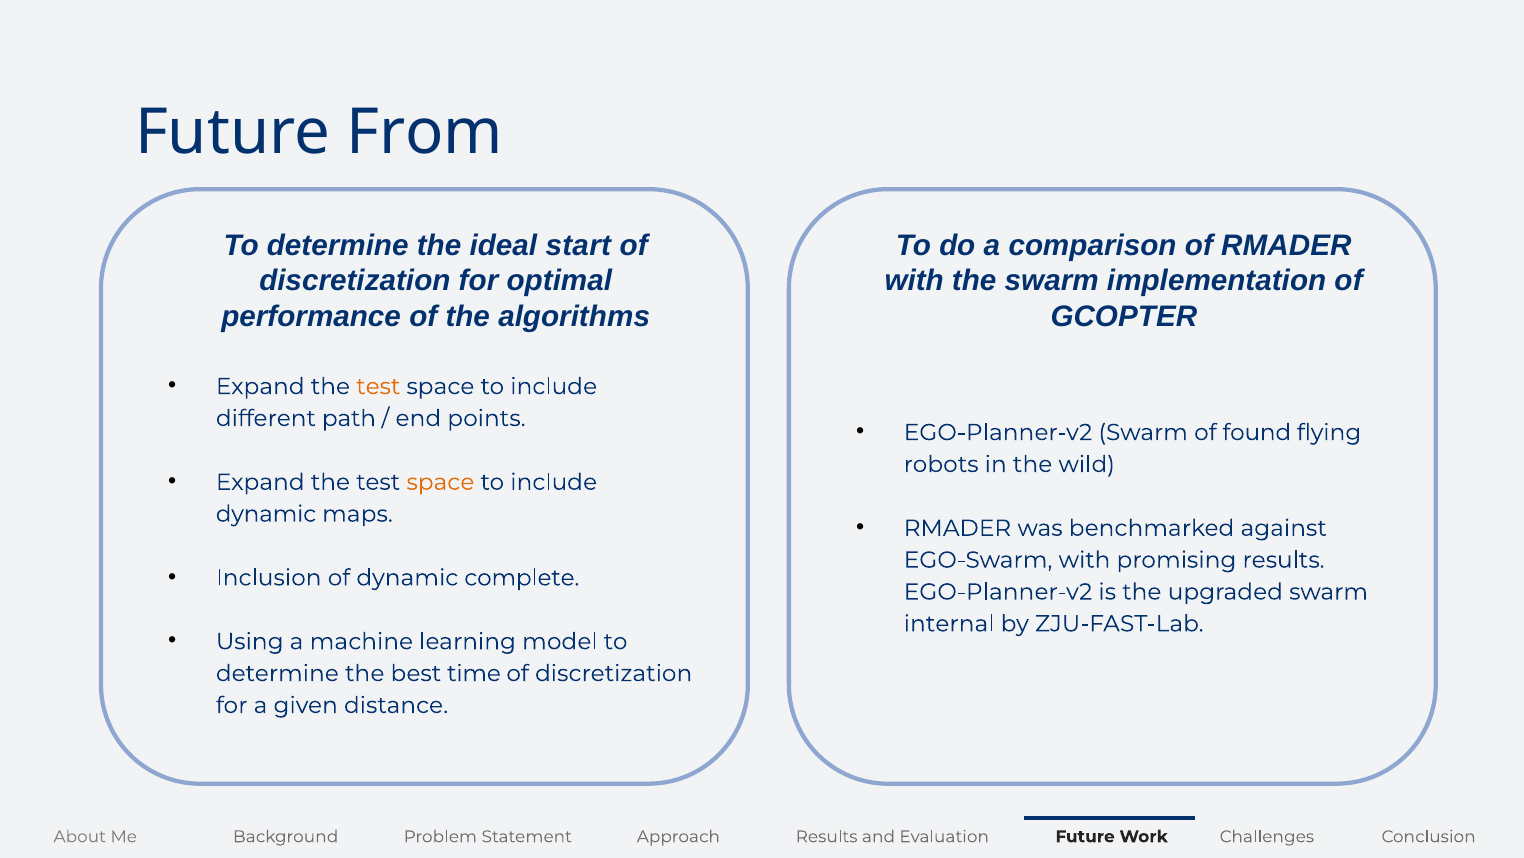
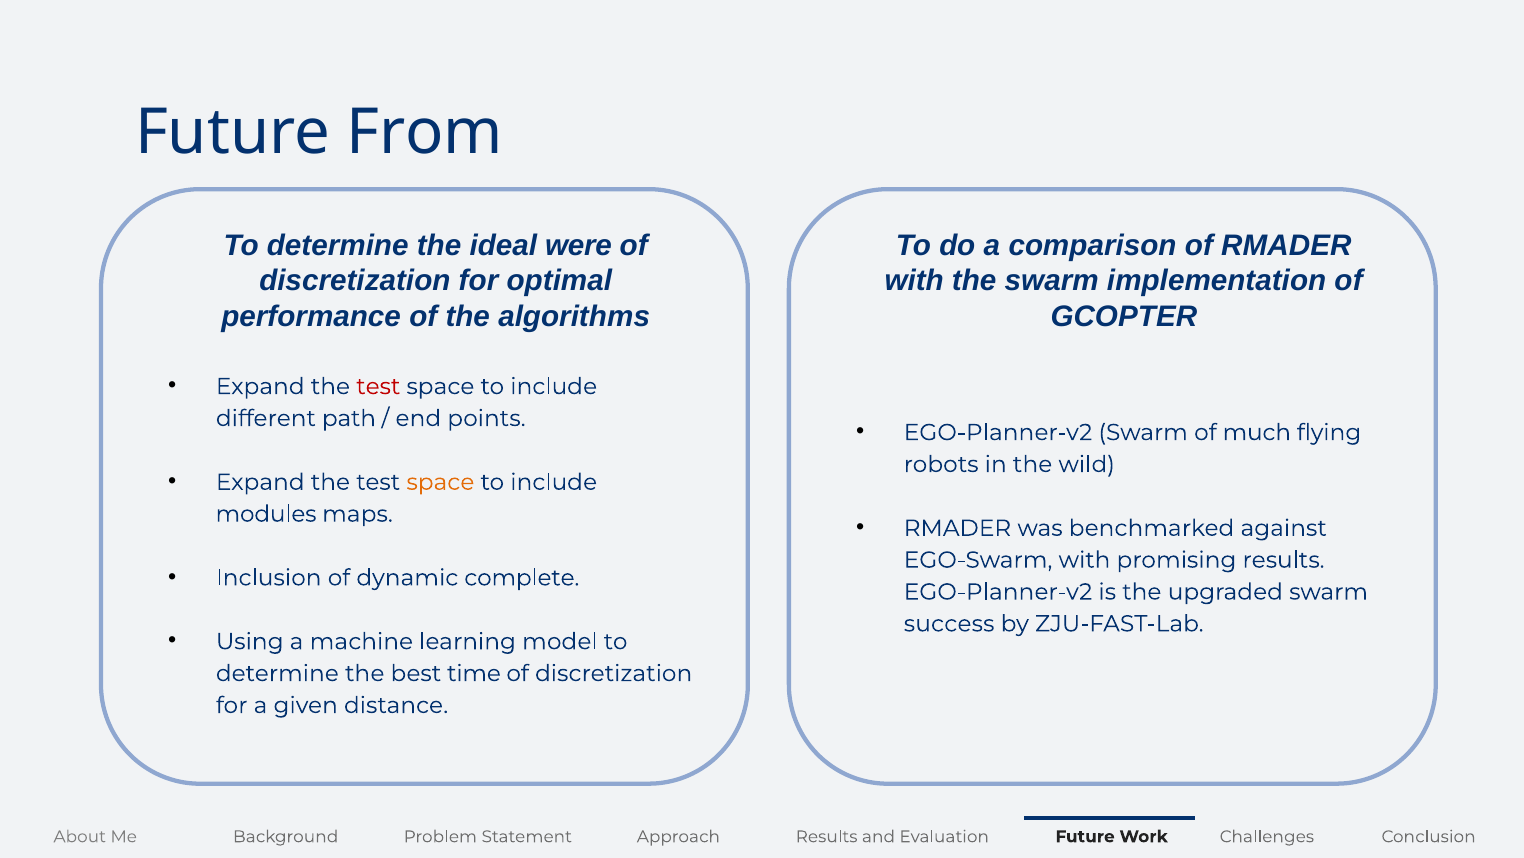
start: start -> were (579, 245)
test colour: orange -> red (378, 386)
found: found -> much (1257, 432)
dynamic: dynamic -> modules (266, 514)
internal: internal -> success (949, 623)
